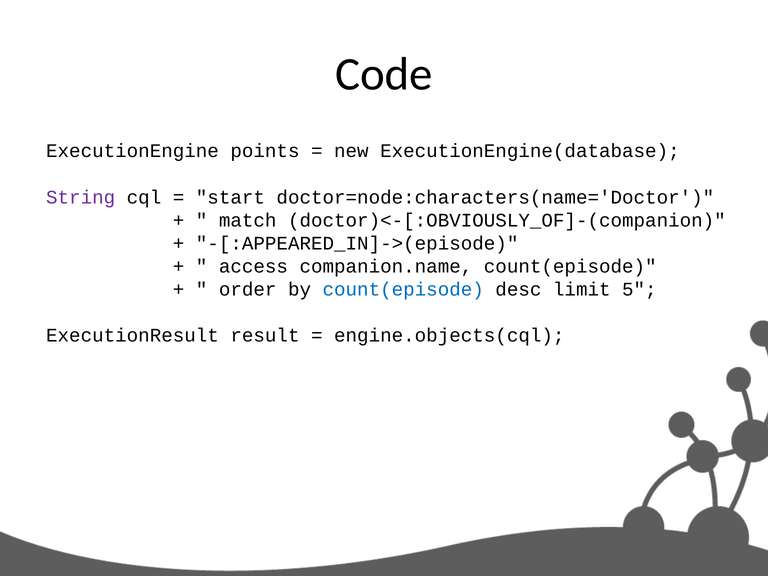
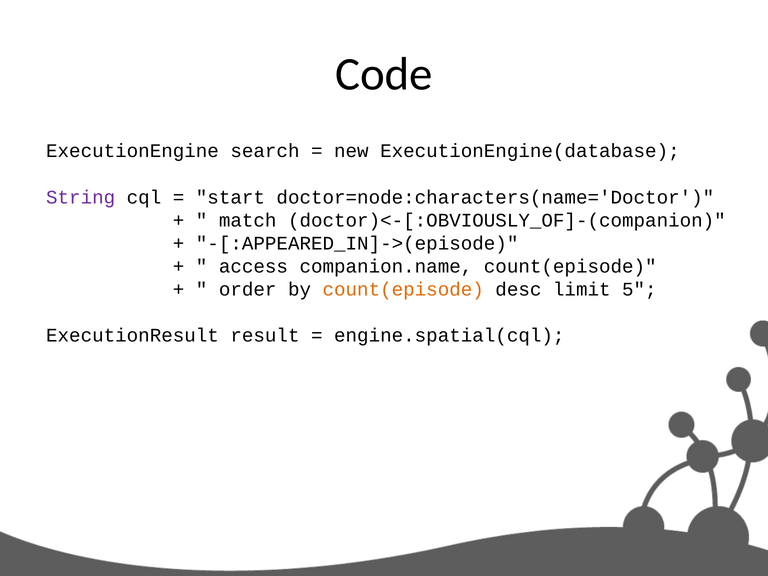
points: points -> search (265, 151)
count(episode colour: blue -> orange (403, 289)
engine.objects(cql: engine.objects(cql -> engine.spatial(cql (449, 335)
